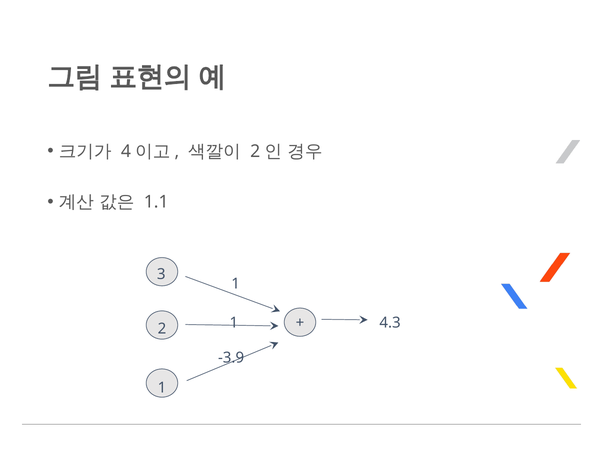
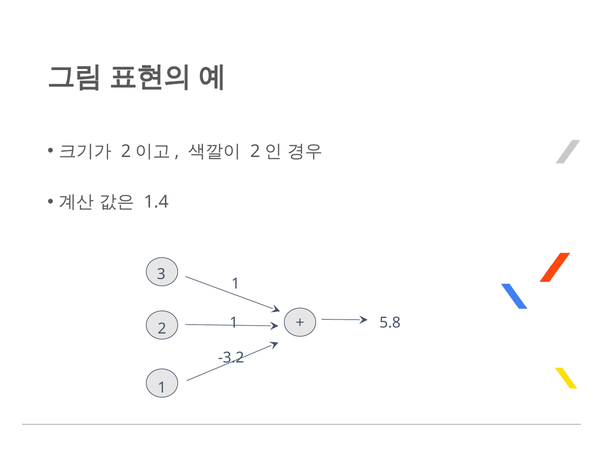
4: 4 -> 2 (126, 151)
1.1: 1.1 -> 1.4 (156, 202)
4.3: 4.3 -> 5.8 (390, 322)
-3.9: -3.9 -> -3.2 (231, 357)
